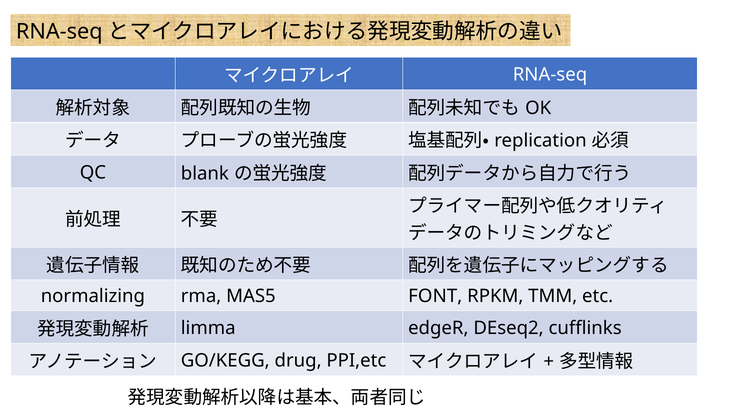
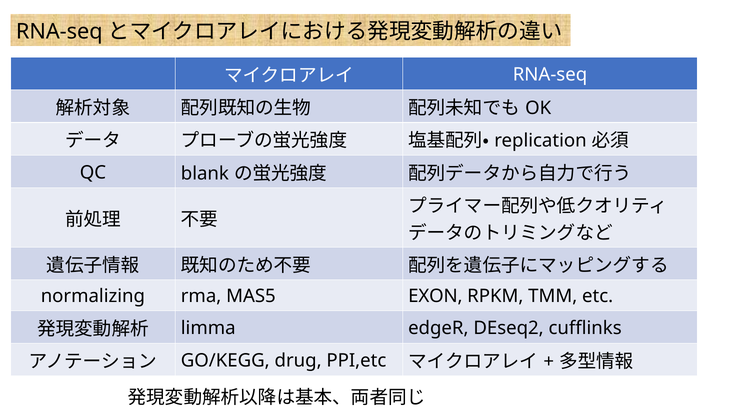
FONT: FONT -> EXON (435, 297)
